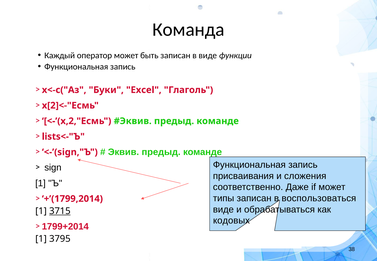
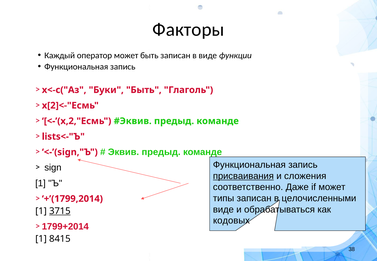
Команда: Команда -> Факторы (188, 30)
Буки Excel: Excel -> Быть (144, 90)
присваивания underline: none -> present (243, 176)
воспользоваться: воспользоваться -> целочисленными (319, 199)
3795: 3795 -> 8415 (60, 239)
